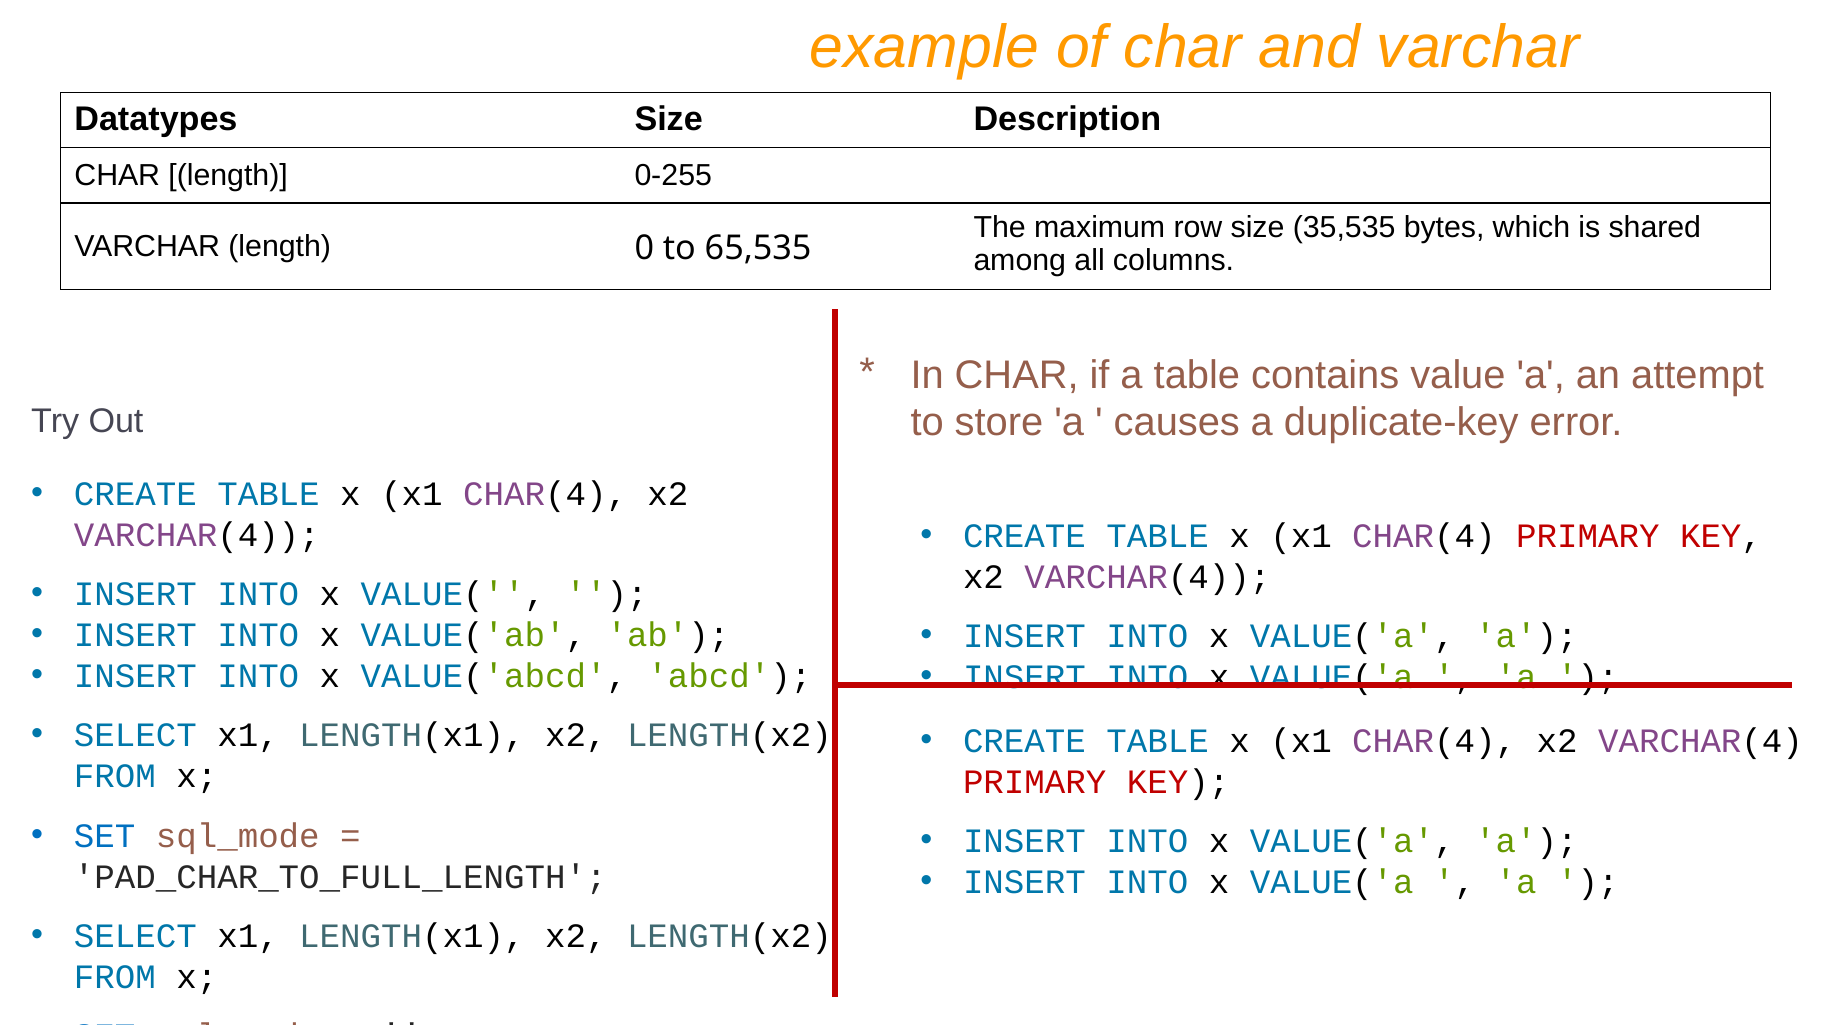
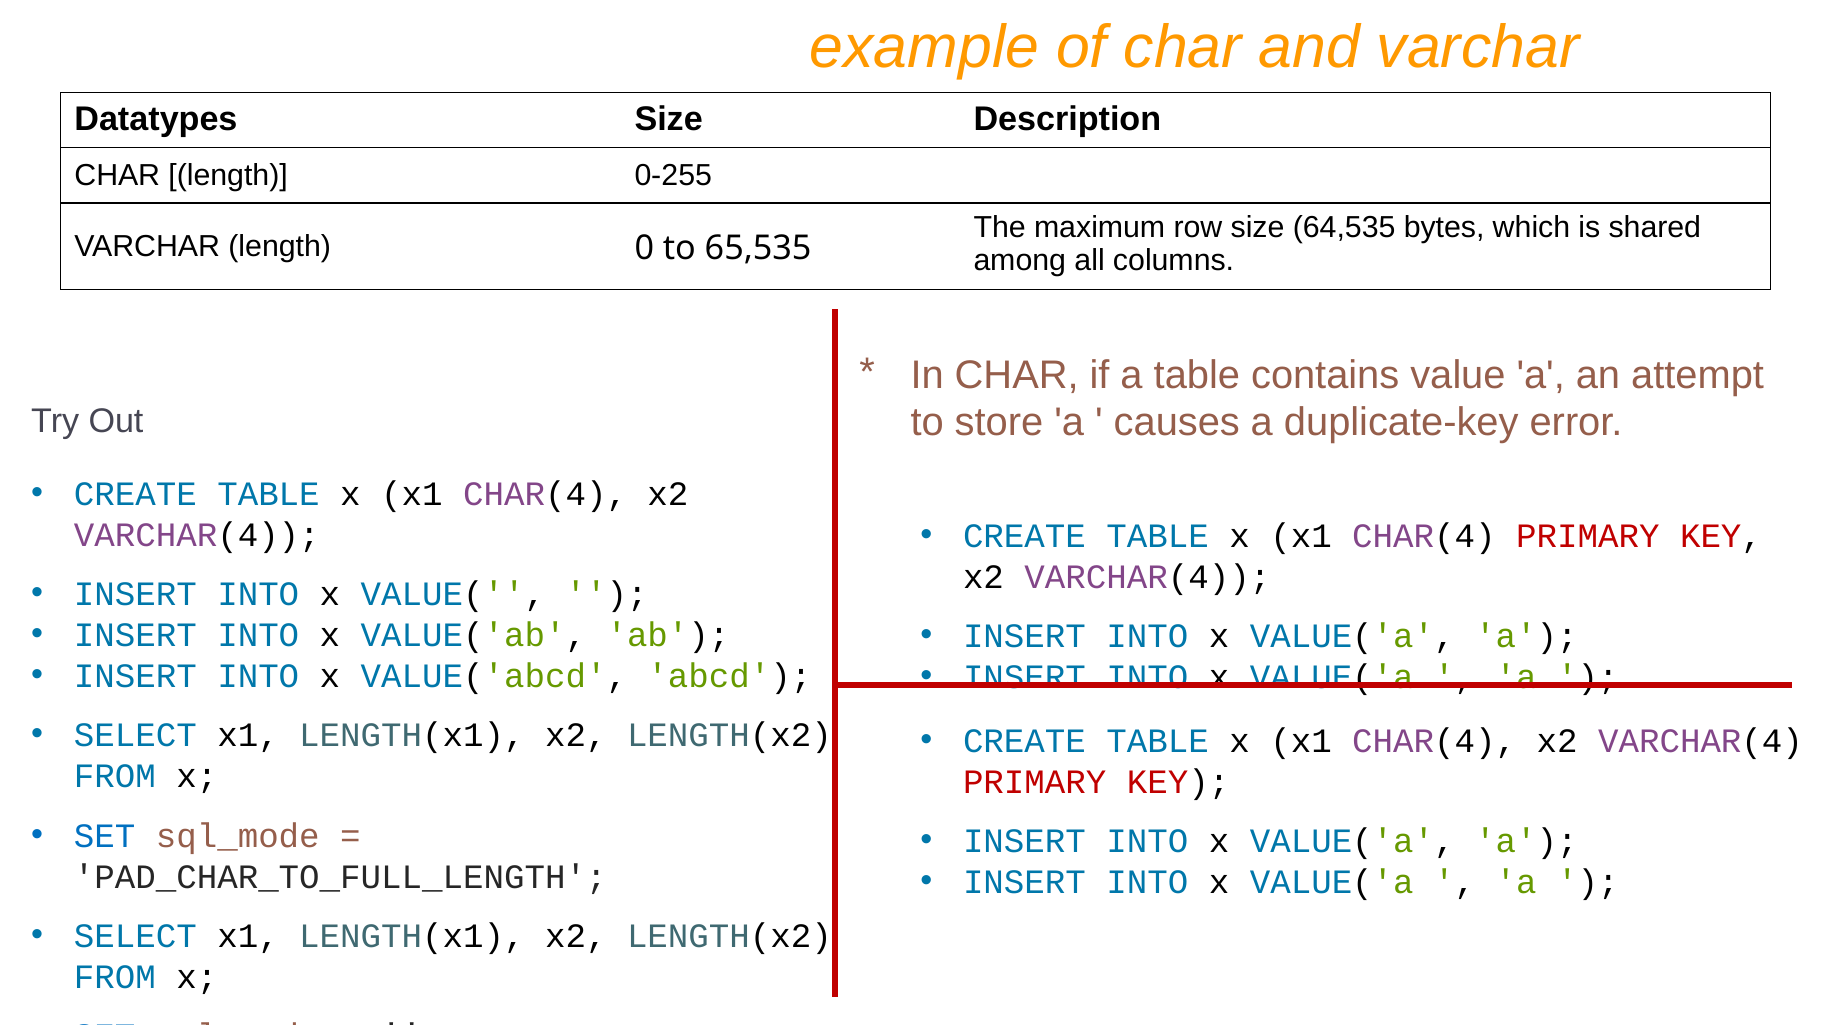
35,535: 35,535 -> 64,535 (1344, 227)
